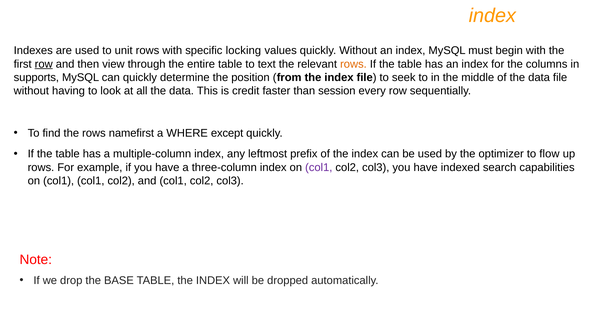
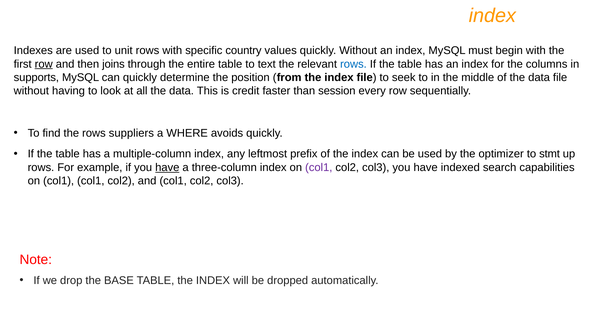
locking: locking -> country (244, 51)
view: view -> joins (113, 64)
rows colour: orange -> blue (353, 64)
namefirst: namefirst -> suppliers (131, 133)
except: except -> avoids (227, 133)
flow: flow -> stmt (550, 154)
have underline: none -> present (167, 167)
